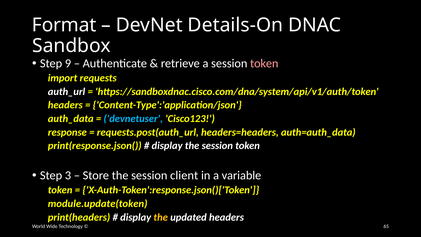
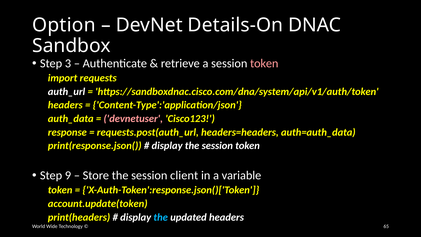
Format: Format -> Option (64, 25)
9: 9 -> 3 (68, 63)
devnetuser colour: light blue -> pink (133, 119)
3: 3 -> 9 (68, 175)
module.update(token: module.update(token -> account.update(token (98, 204)
the colour: yellow -> light blue (161, 217)
